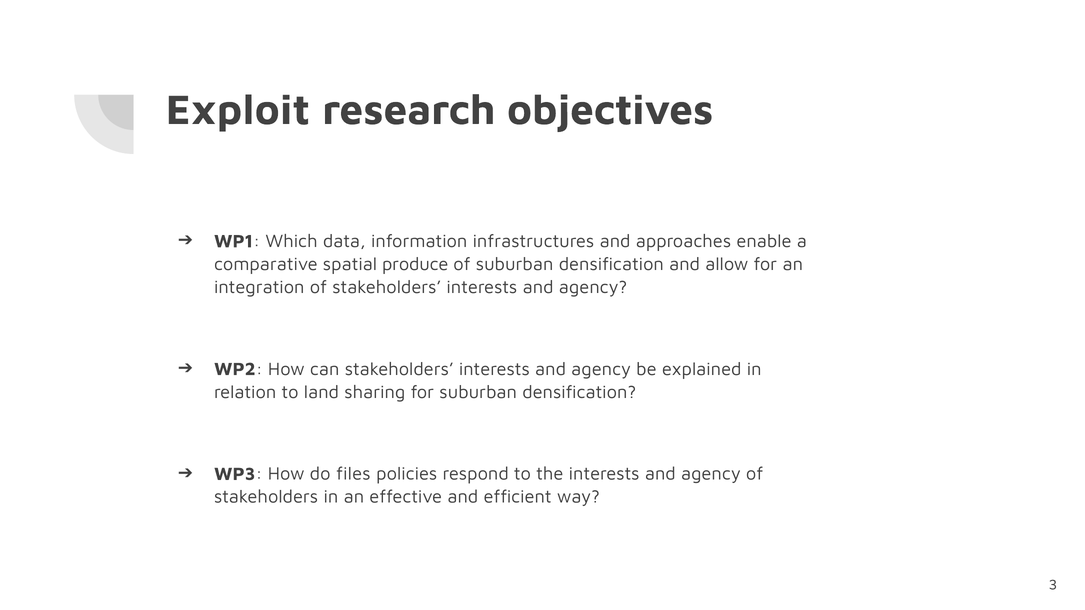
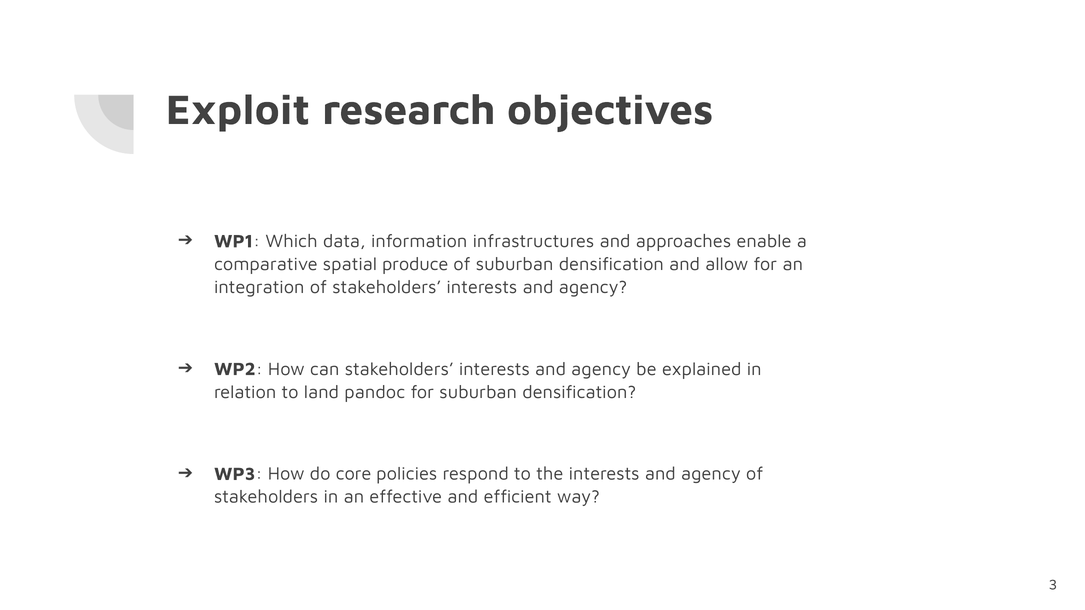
sharing: sharing -> pandoc (375, 392)
files: files -> core (354, 474)
